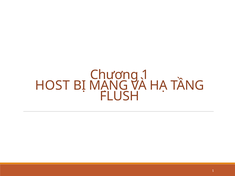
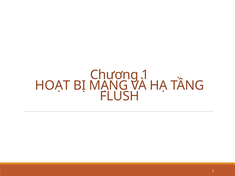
HOST: HOST -> HOẠT (53, 86)
